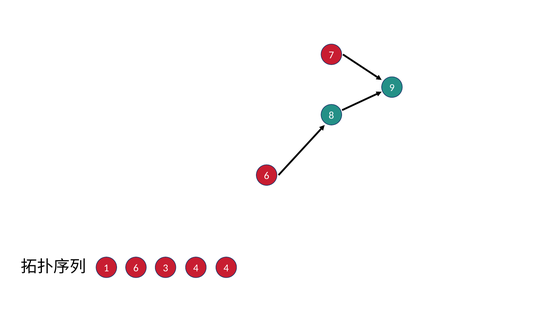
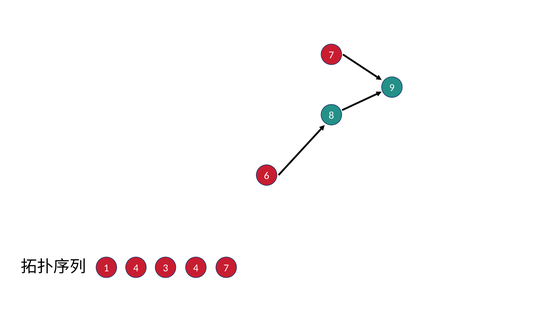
1 6: 6 -> 4 (136, 268)
4 4: 4 -> 7 (226, 268)
